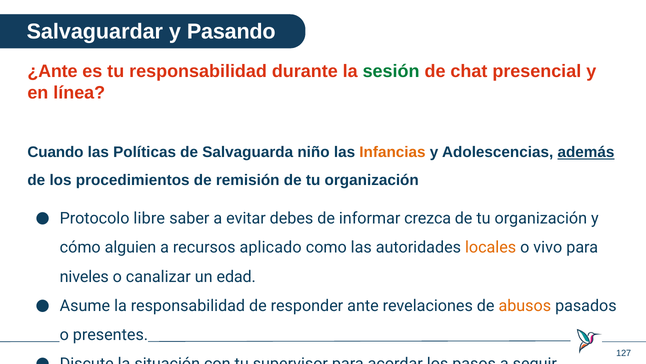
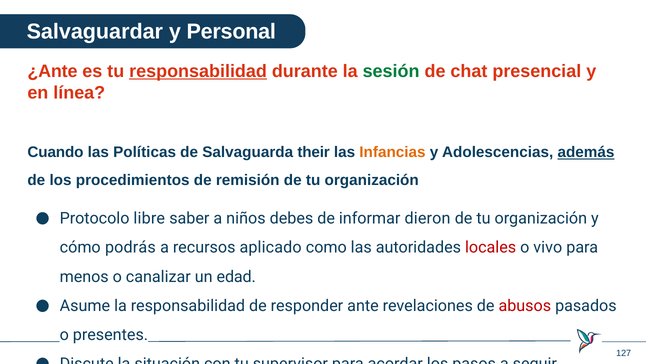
Pasando: Pasando -> Personal (231, 32)
responsabilidad underline: none -> present (198, 71)
niño: niño -> their (314, 152)
evitar: evitar -> niños (246, 218)
crezca: crezca -> dieron (428, 218)
alguien: alguien -> podrás (130, 247)
locales colour: orange -> red (491, 247)
niveles: niveles -> menos (84, 276)
abusos colour: orange -> red (525, 305)
